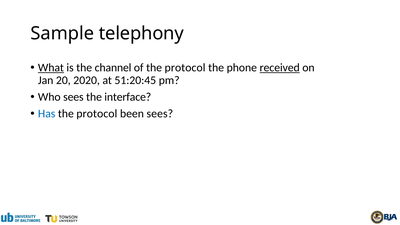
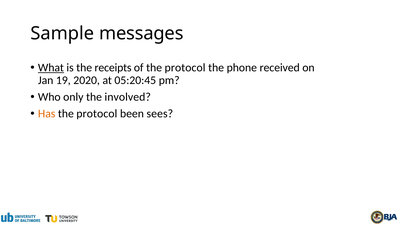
telephony: telephony -> messages (141, 34)
channel: channel -> receipts (113, 68)
received underline: present -> none (280, 68)
20: 20 -> 19 (63, 80)
51:20:45: 51:20:45 -> 05:20:45 (135, 80)
Who sees: sees -> only (73, 97)
interface: interface -> involved (128, 97)
Has colour: blue -> orange (47, 114)
